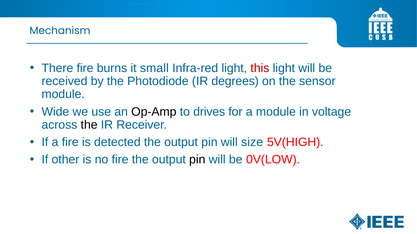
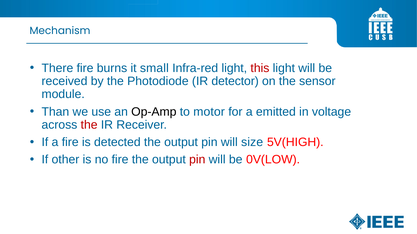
degrees: degrees -> detector (235, 81)
Wide: Wide -> Than (55, 112)
drives: drives -> motor (209, 112)
a module: module -> emitted (276, 112)
the colour: black -> red (89, 125)
pin colour: black -> red (197, 160)
